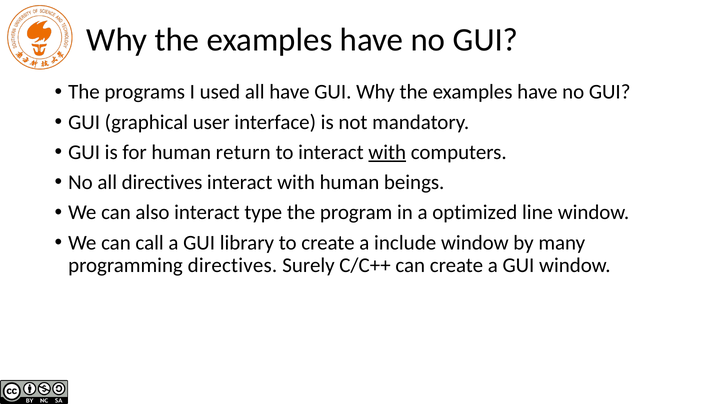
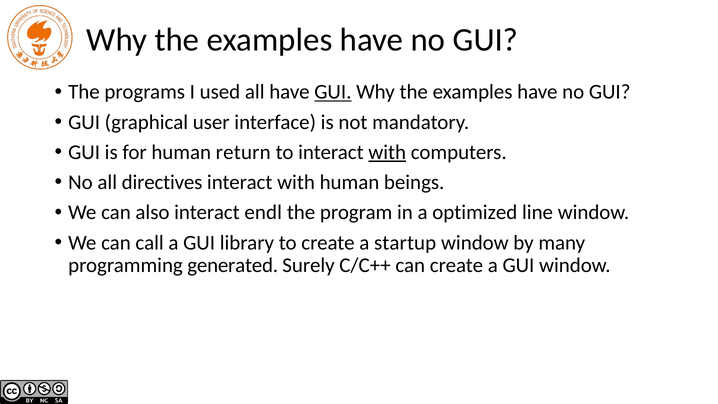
GUI underline: none -> present (333, 92)
type: type -> endl (263, 212)
include: include -> startup (405, 243)
programming directives: directives -> generated (233, 265)
